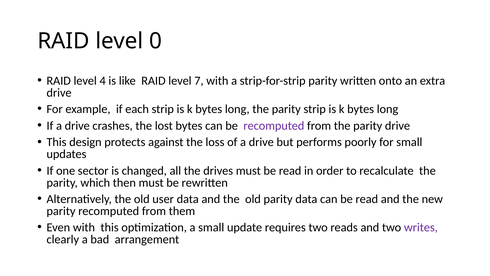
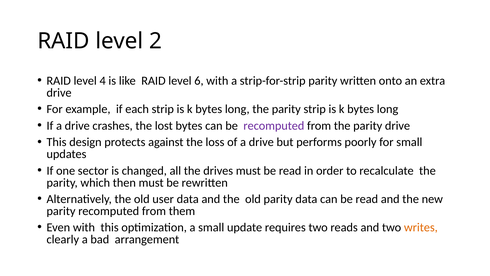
0: 0 -> 2 (156, 41)
7: 7 -> 6 (199, 81)
writes colour: purple -> orange (421, 227)
